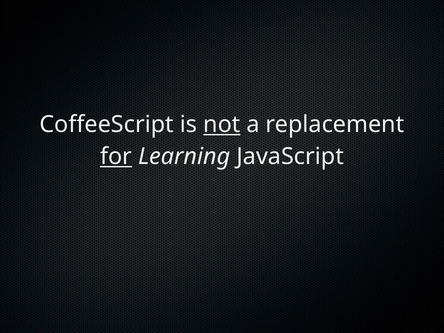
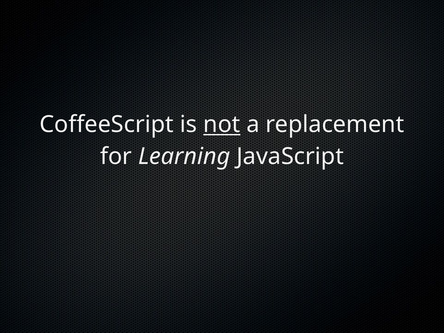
for underline: present -> none (116, 156)
